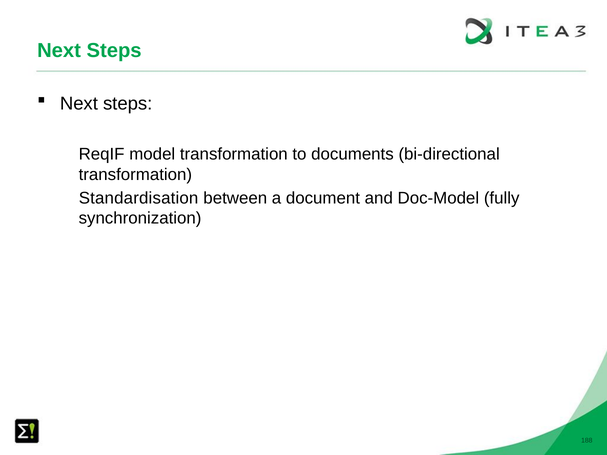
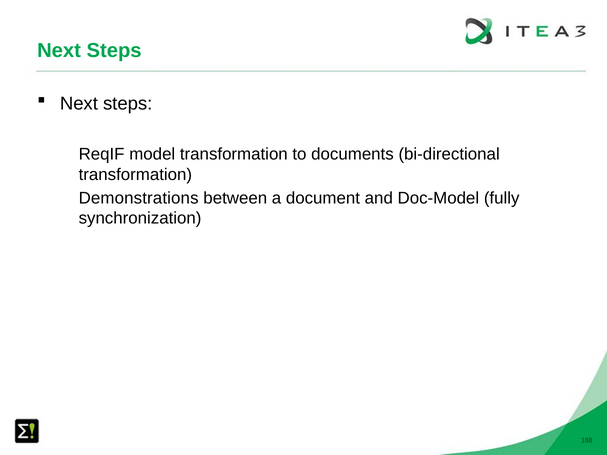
Standardisation: Standardisation -> Demonstrations (139, 198)
